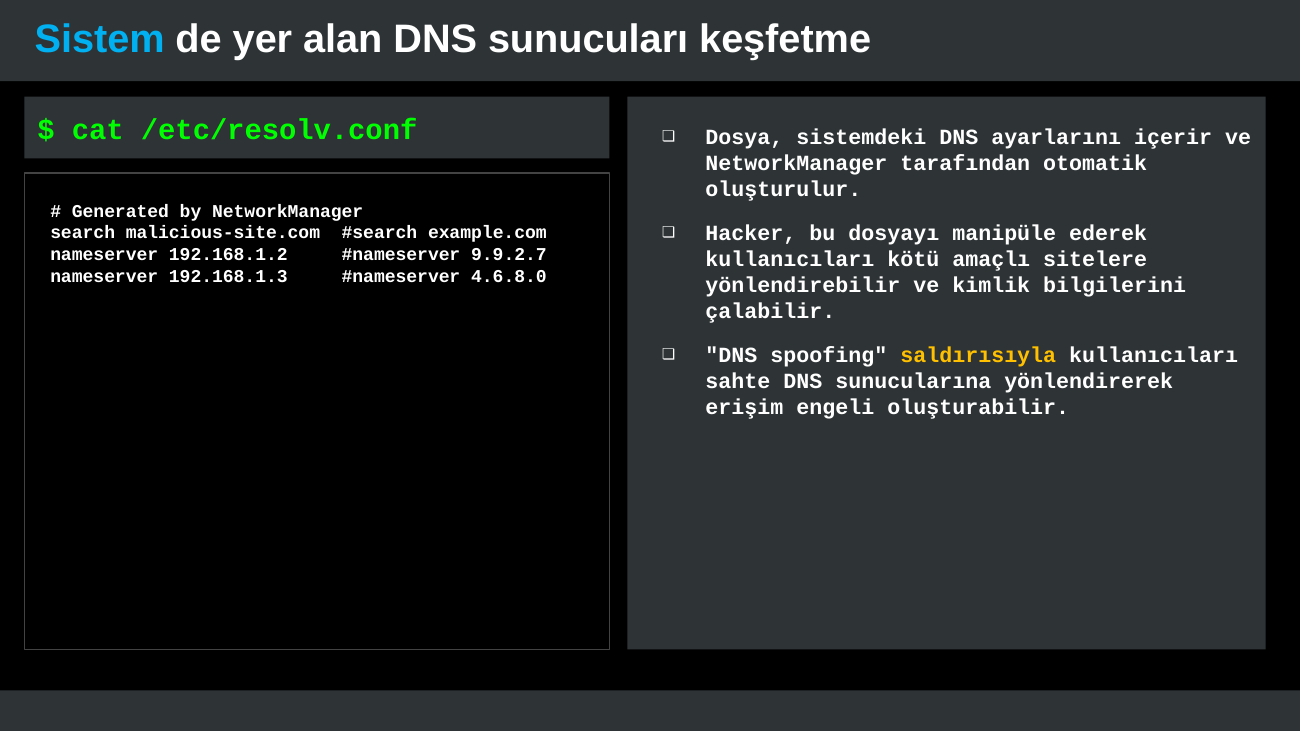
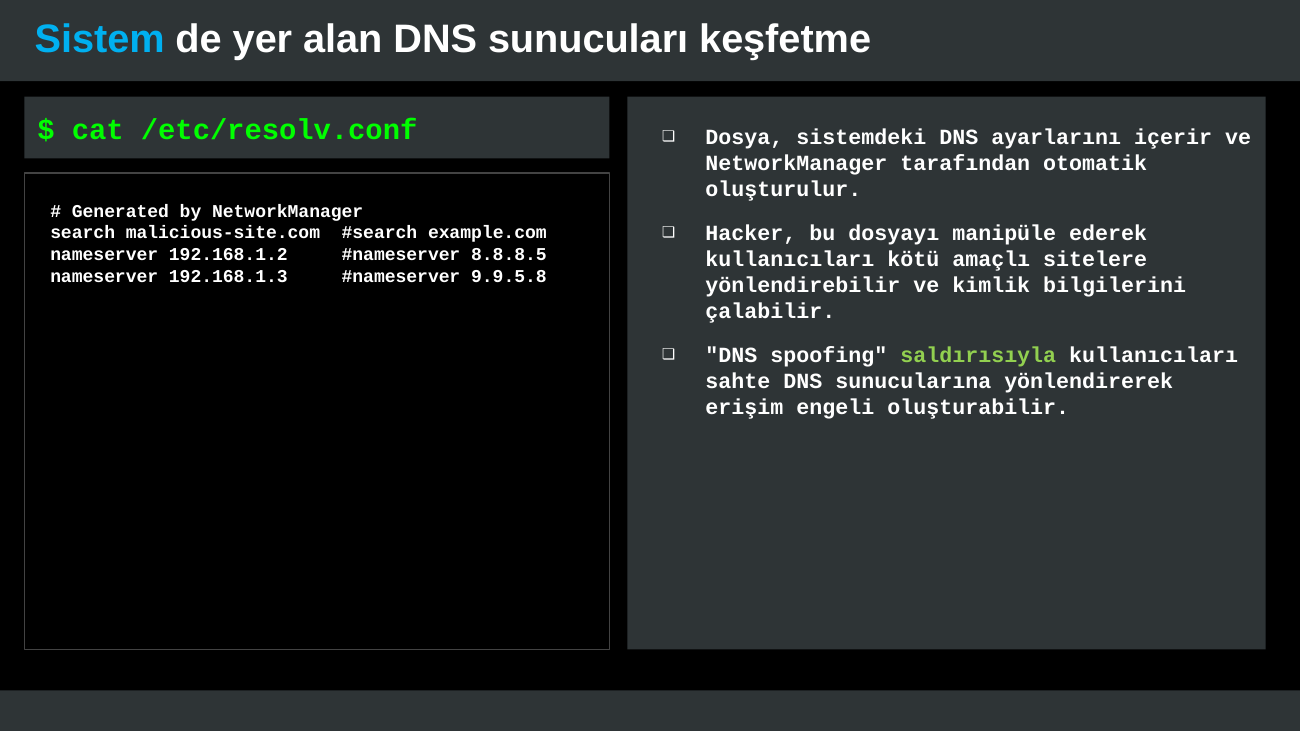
9.9.2.7: 9.9.2.7 -> 8.8.8.5 (509, 255)
4.6.8.0: 4.6.8.0 -> 9.9.5.8 (509, 276)
saldırısıyla colour: yellow -> light green (978, 355)
